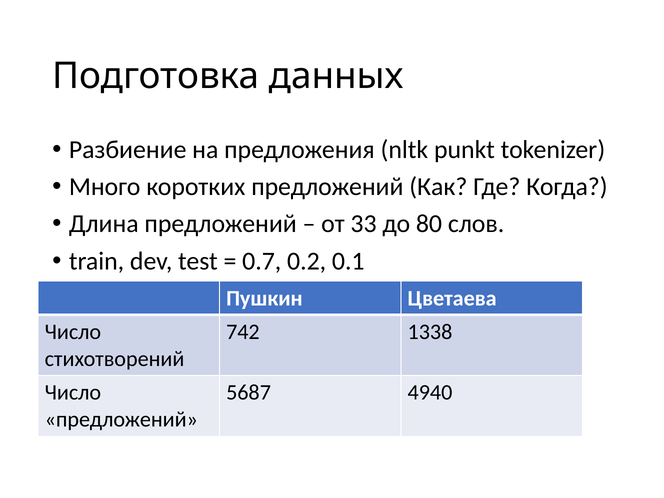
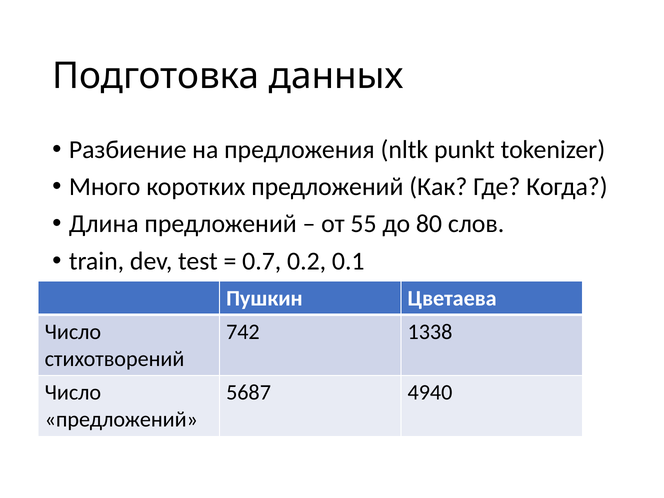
33: 33 -> 55 (364, 224)
